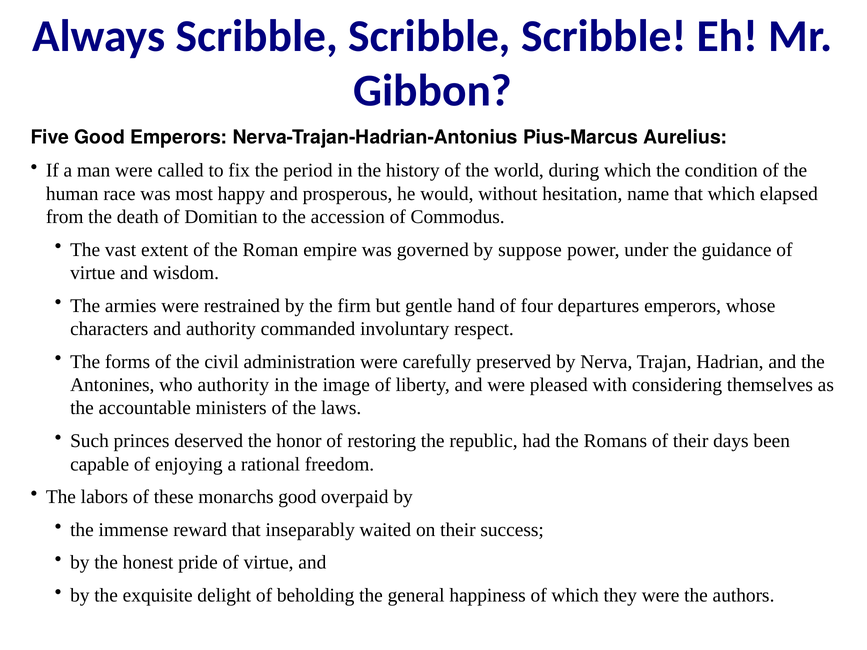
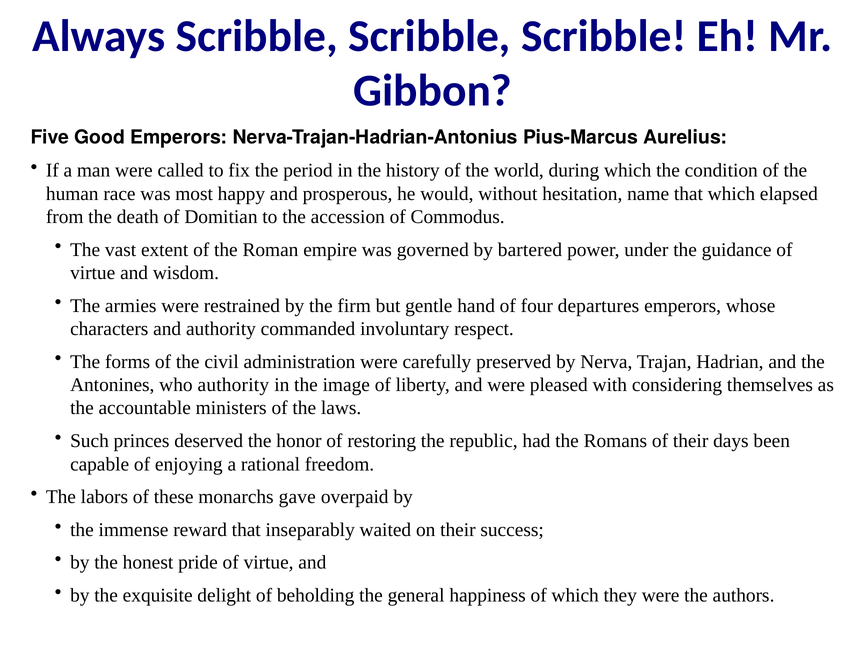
suppose: suppose -> bartered (530, 250)
monarchs good: good -> gave (297, 497)
